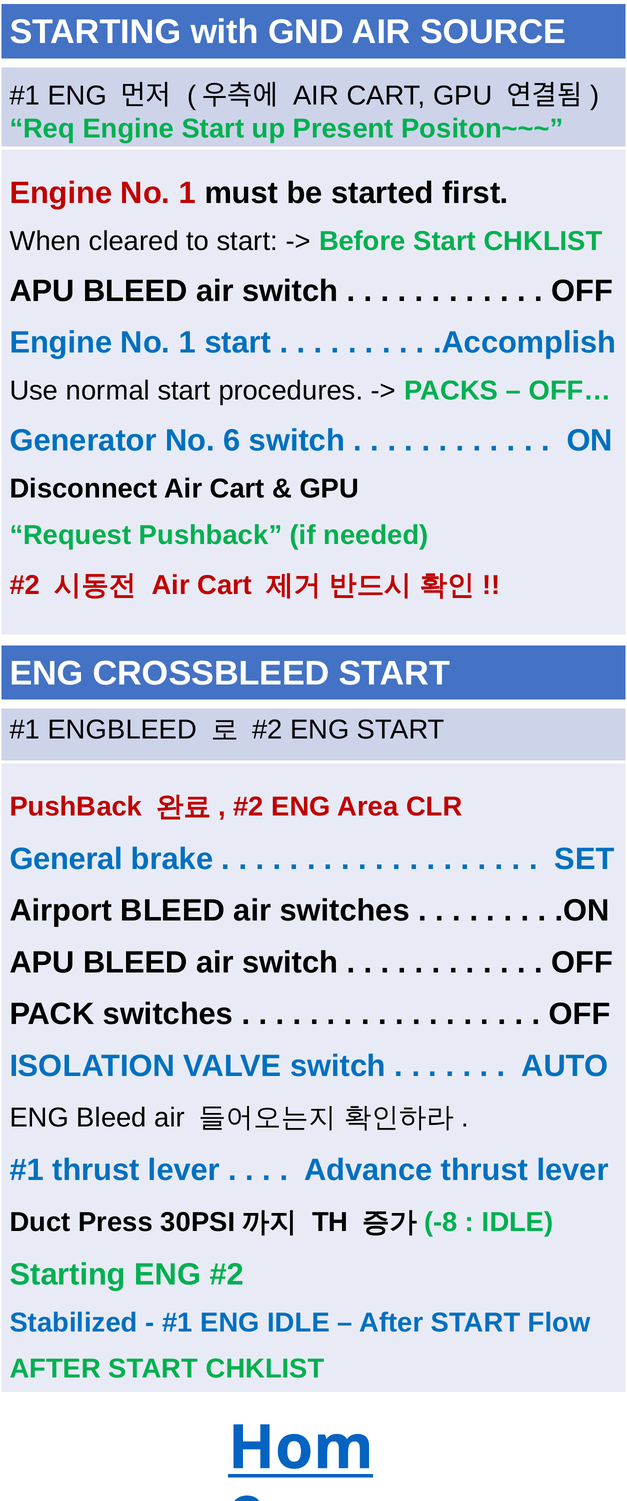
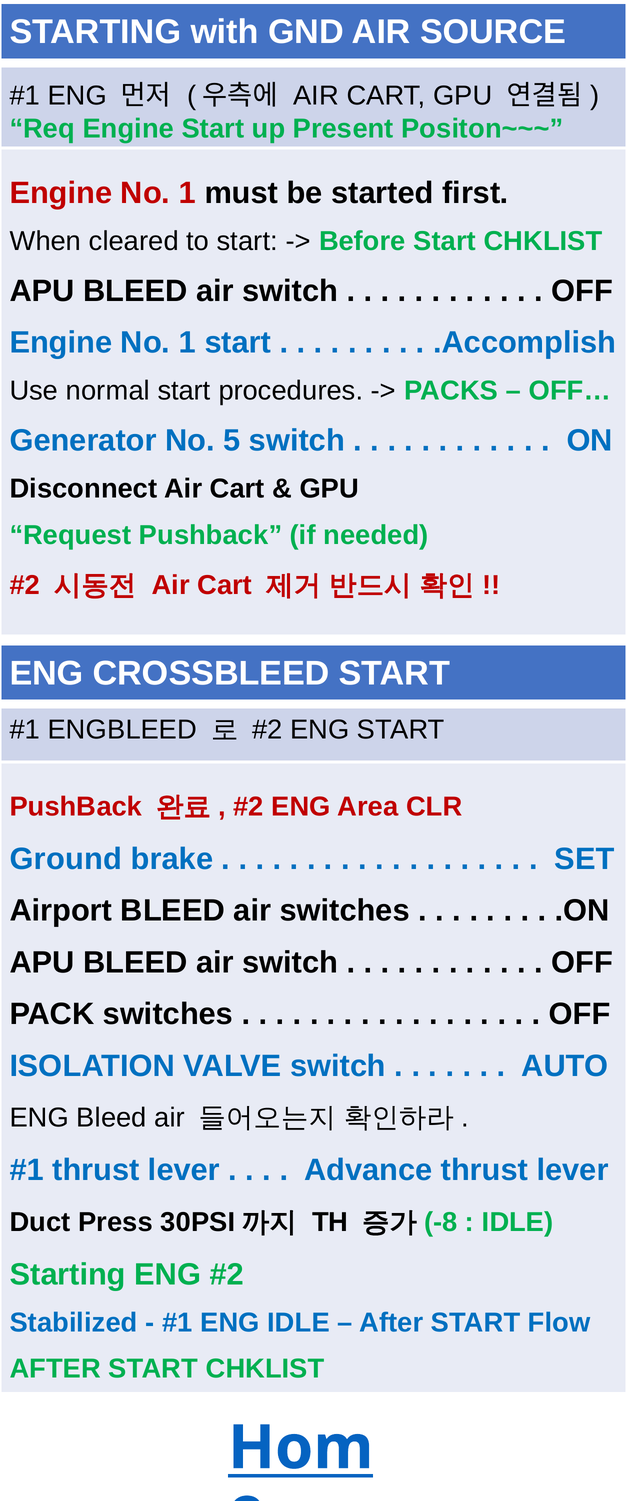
6: 6 -> 5 (232, 441)
General: General -> Ground (66, 858)
